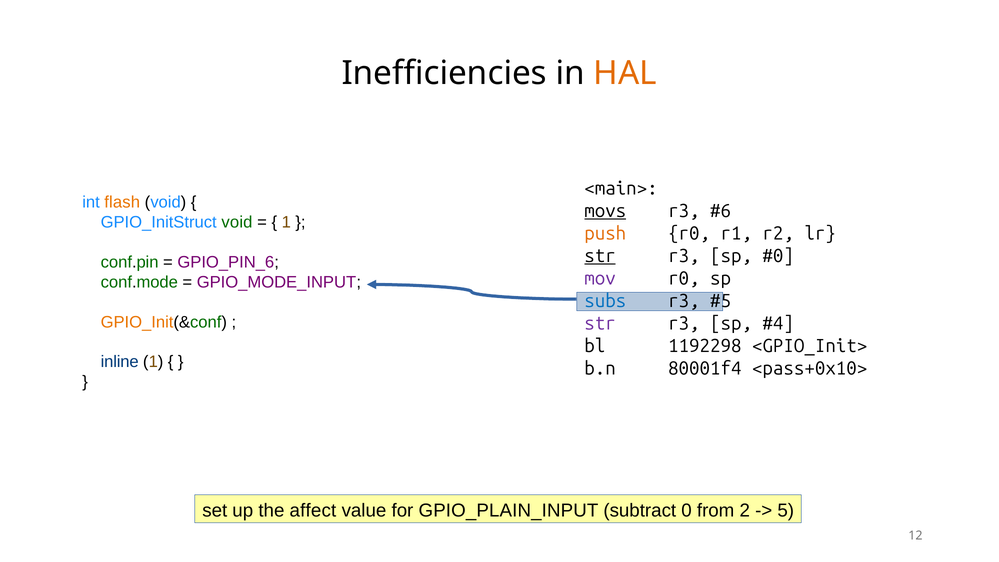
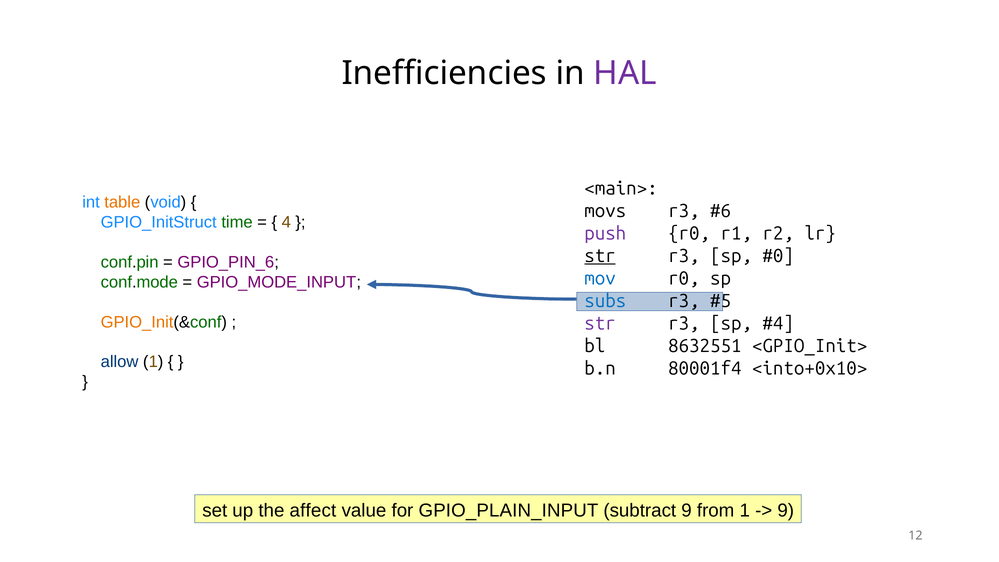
HAL colour: orange -> purple (625, 73)
flash: flash -> table (122, 202)
movs underline: present -> none (605, 211)
GPIO_InitStruct void: void -> time (237, 222)
1: 1 -> 4 (286, 222)
push colour: orange -> purple (605, 233)
mov colour: purple -> blue (600, 278)
1192298: 1192298 -> 8632551 (705, 346)
inline: inline -> allow (120, 362)
<pass+0x10>: <pass+0x10> -> <into+0x10> (810, 368)
subtract 0: 0 -> 9 (687, 511)
from 2: 2 -> 1 (745, 511)
5: 5 -> 9 (786, 511)
